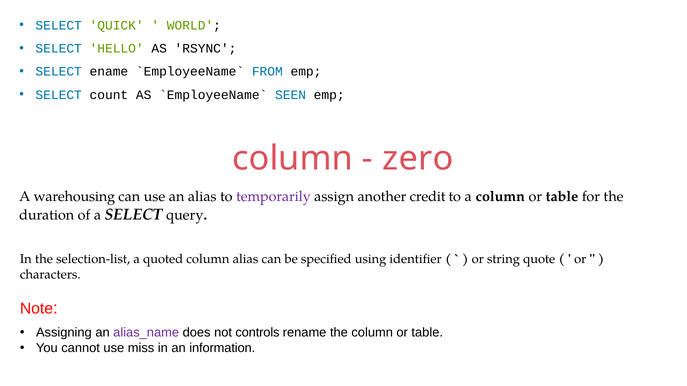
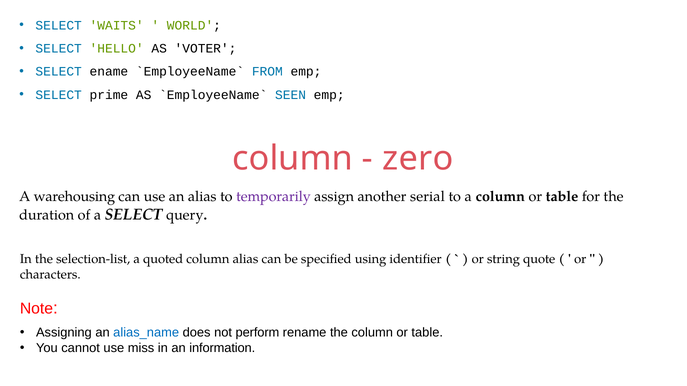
QUICK: QUICK -> WAITS (117, 25)
RSYNC: RSYNC -> VOTER (206, 49)
count: count -> prime (109, 95)
credit: credit -> serial (427, 197)
alias_name colour: purple -> blue (146, 333)
controls: controls -> perform (257, 333)
